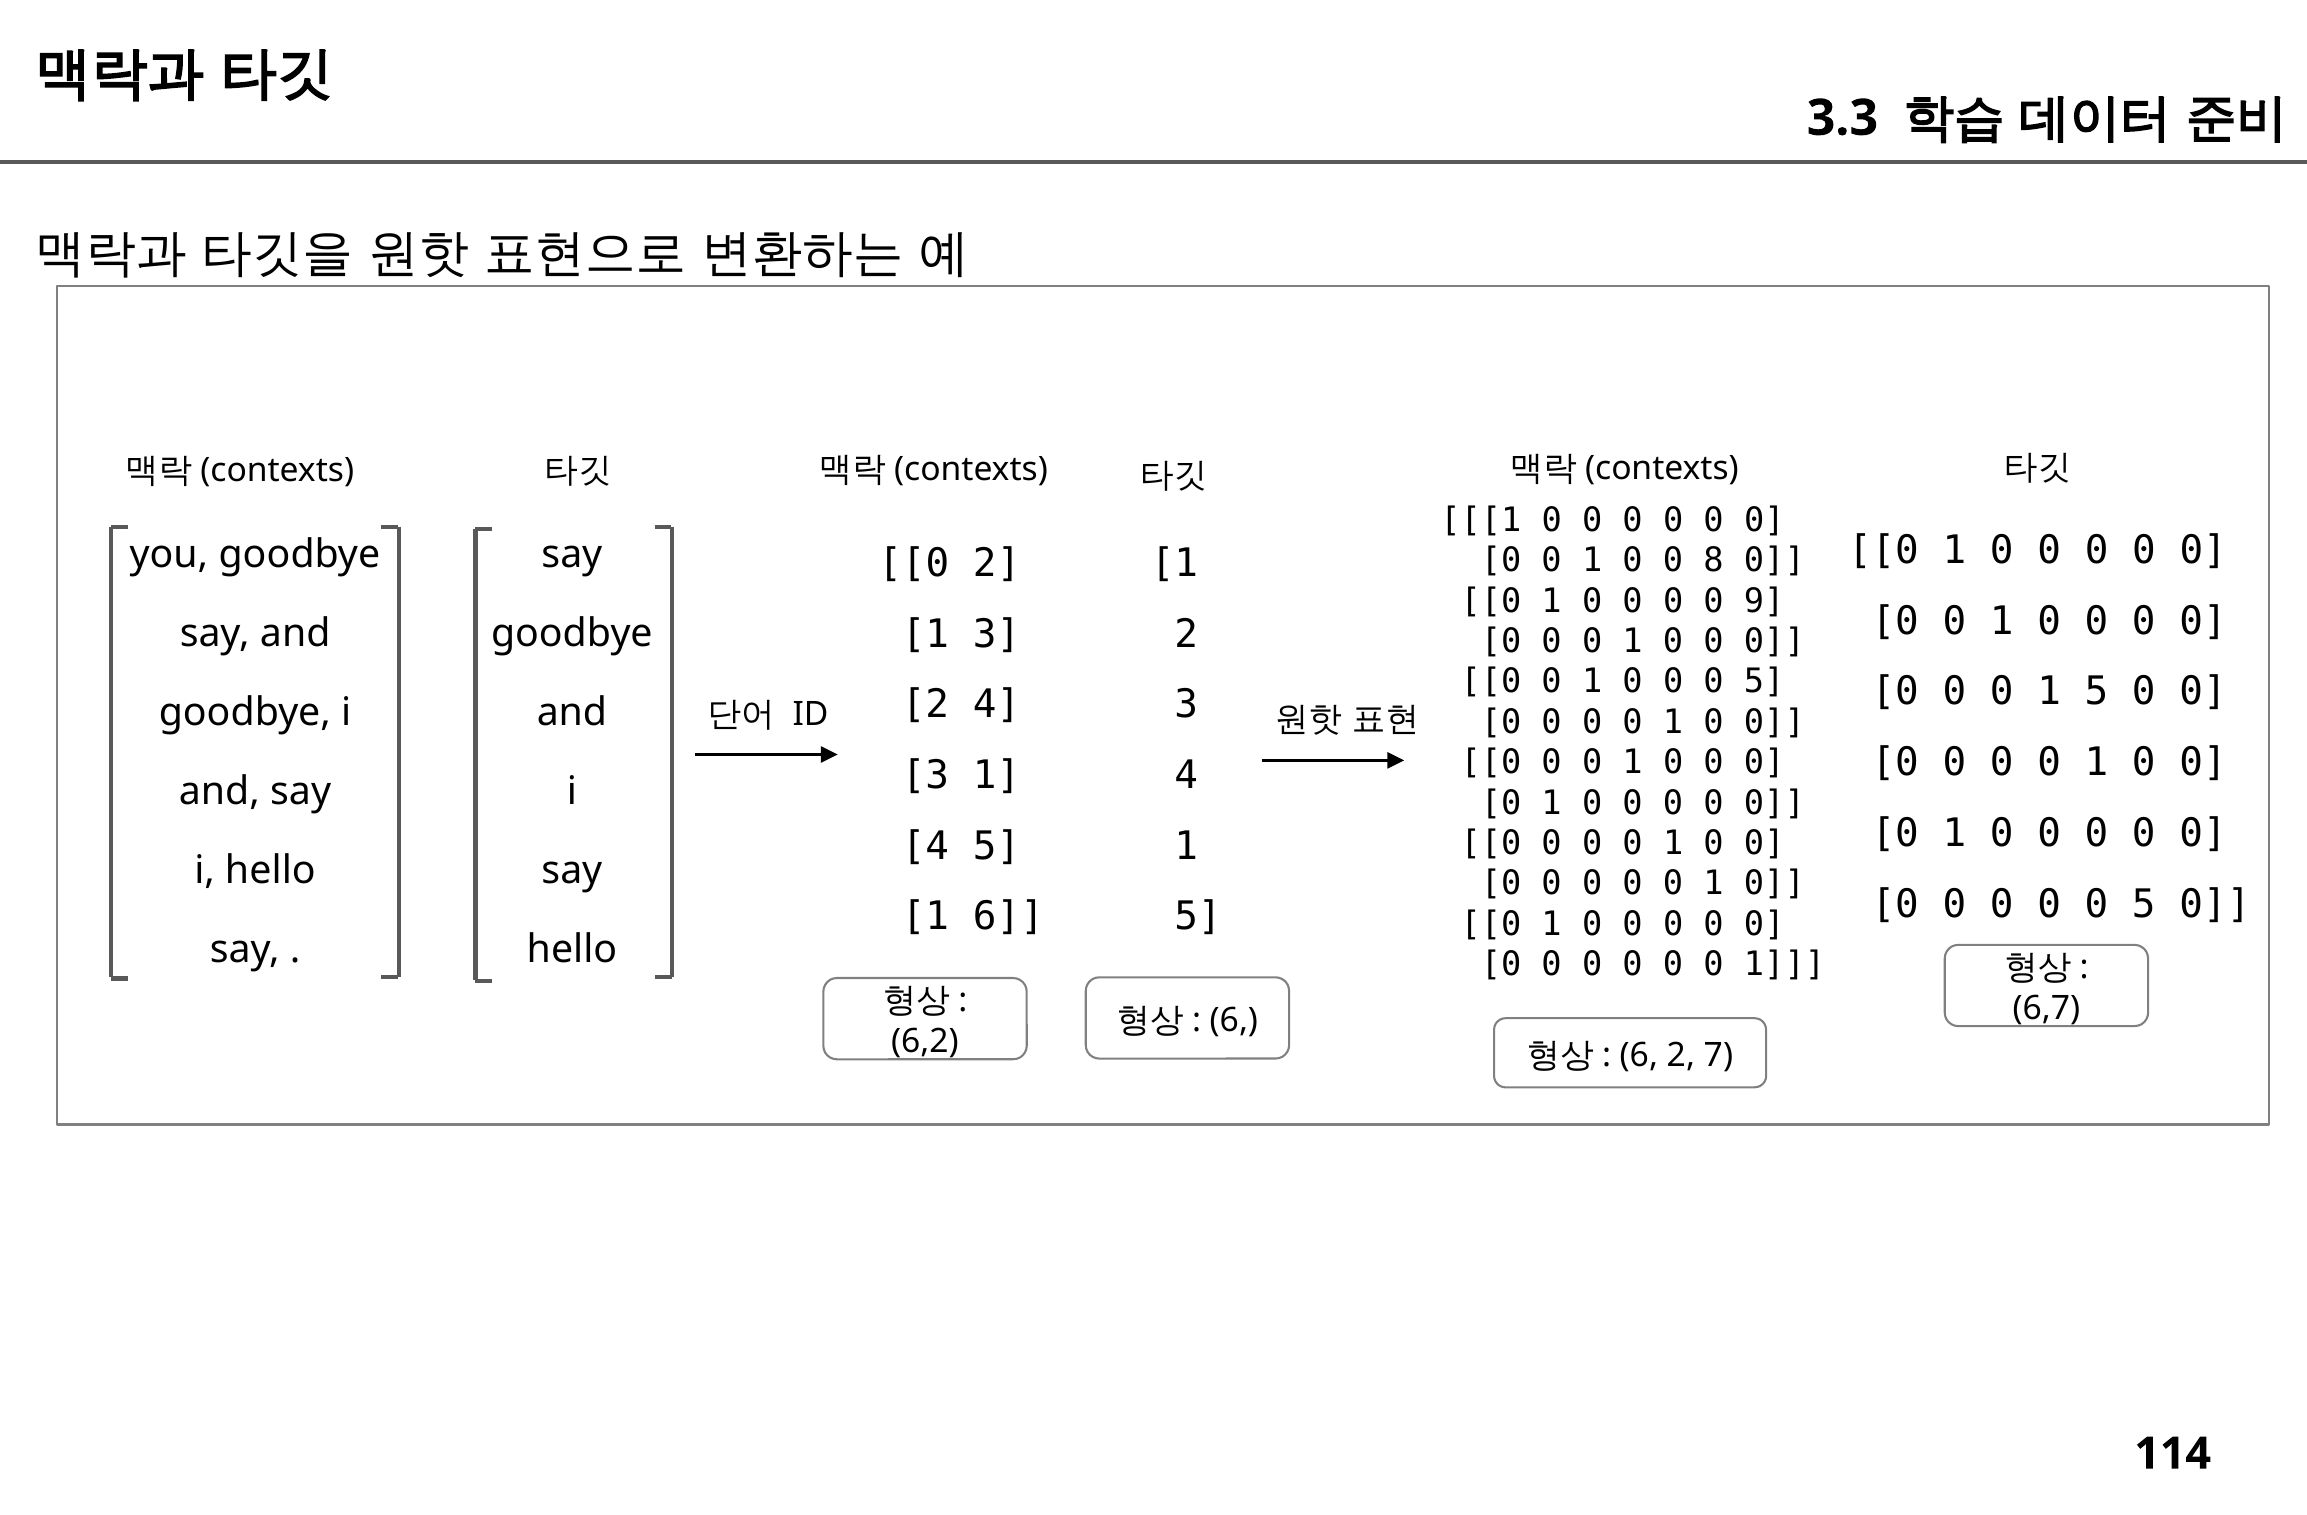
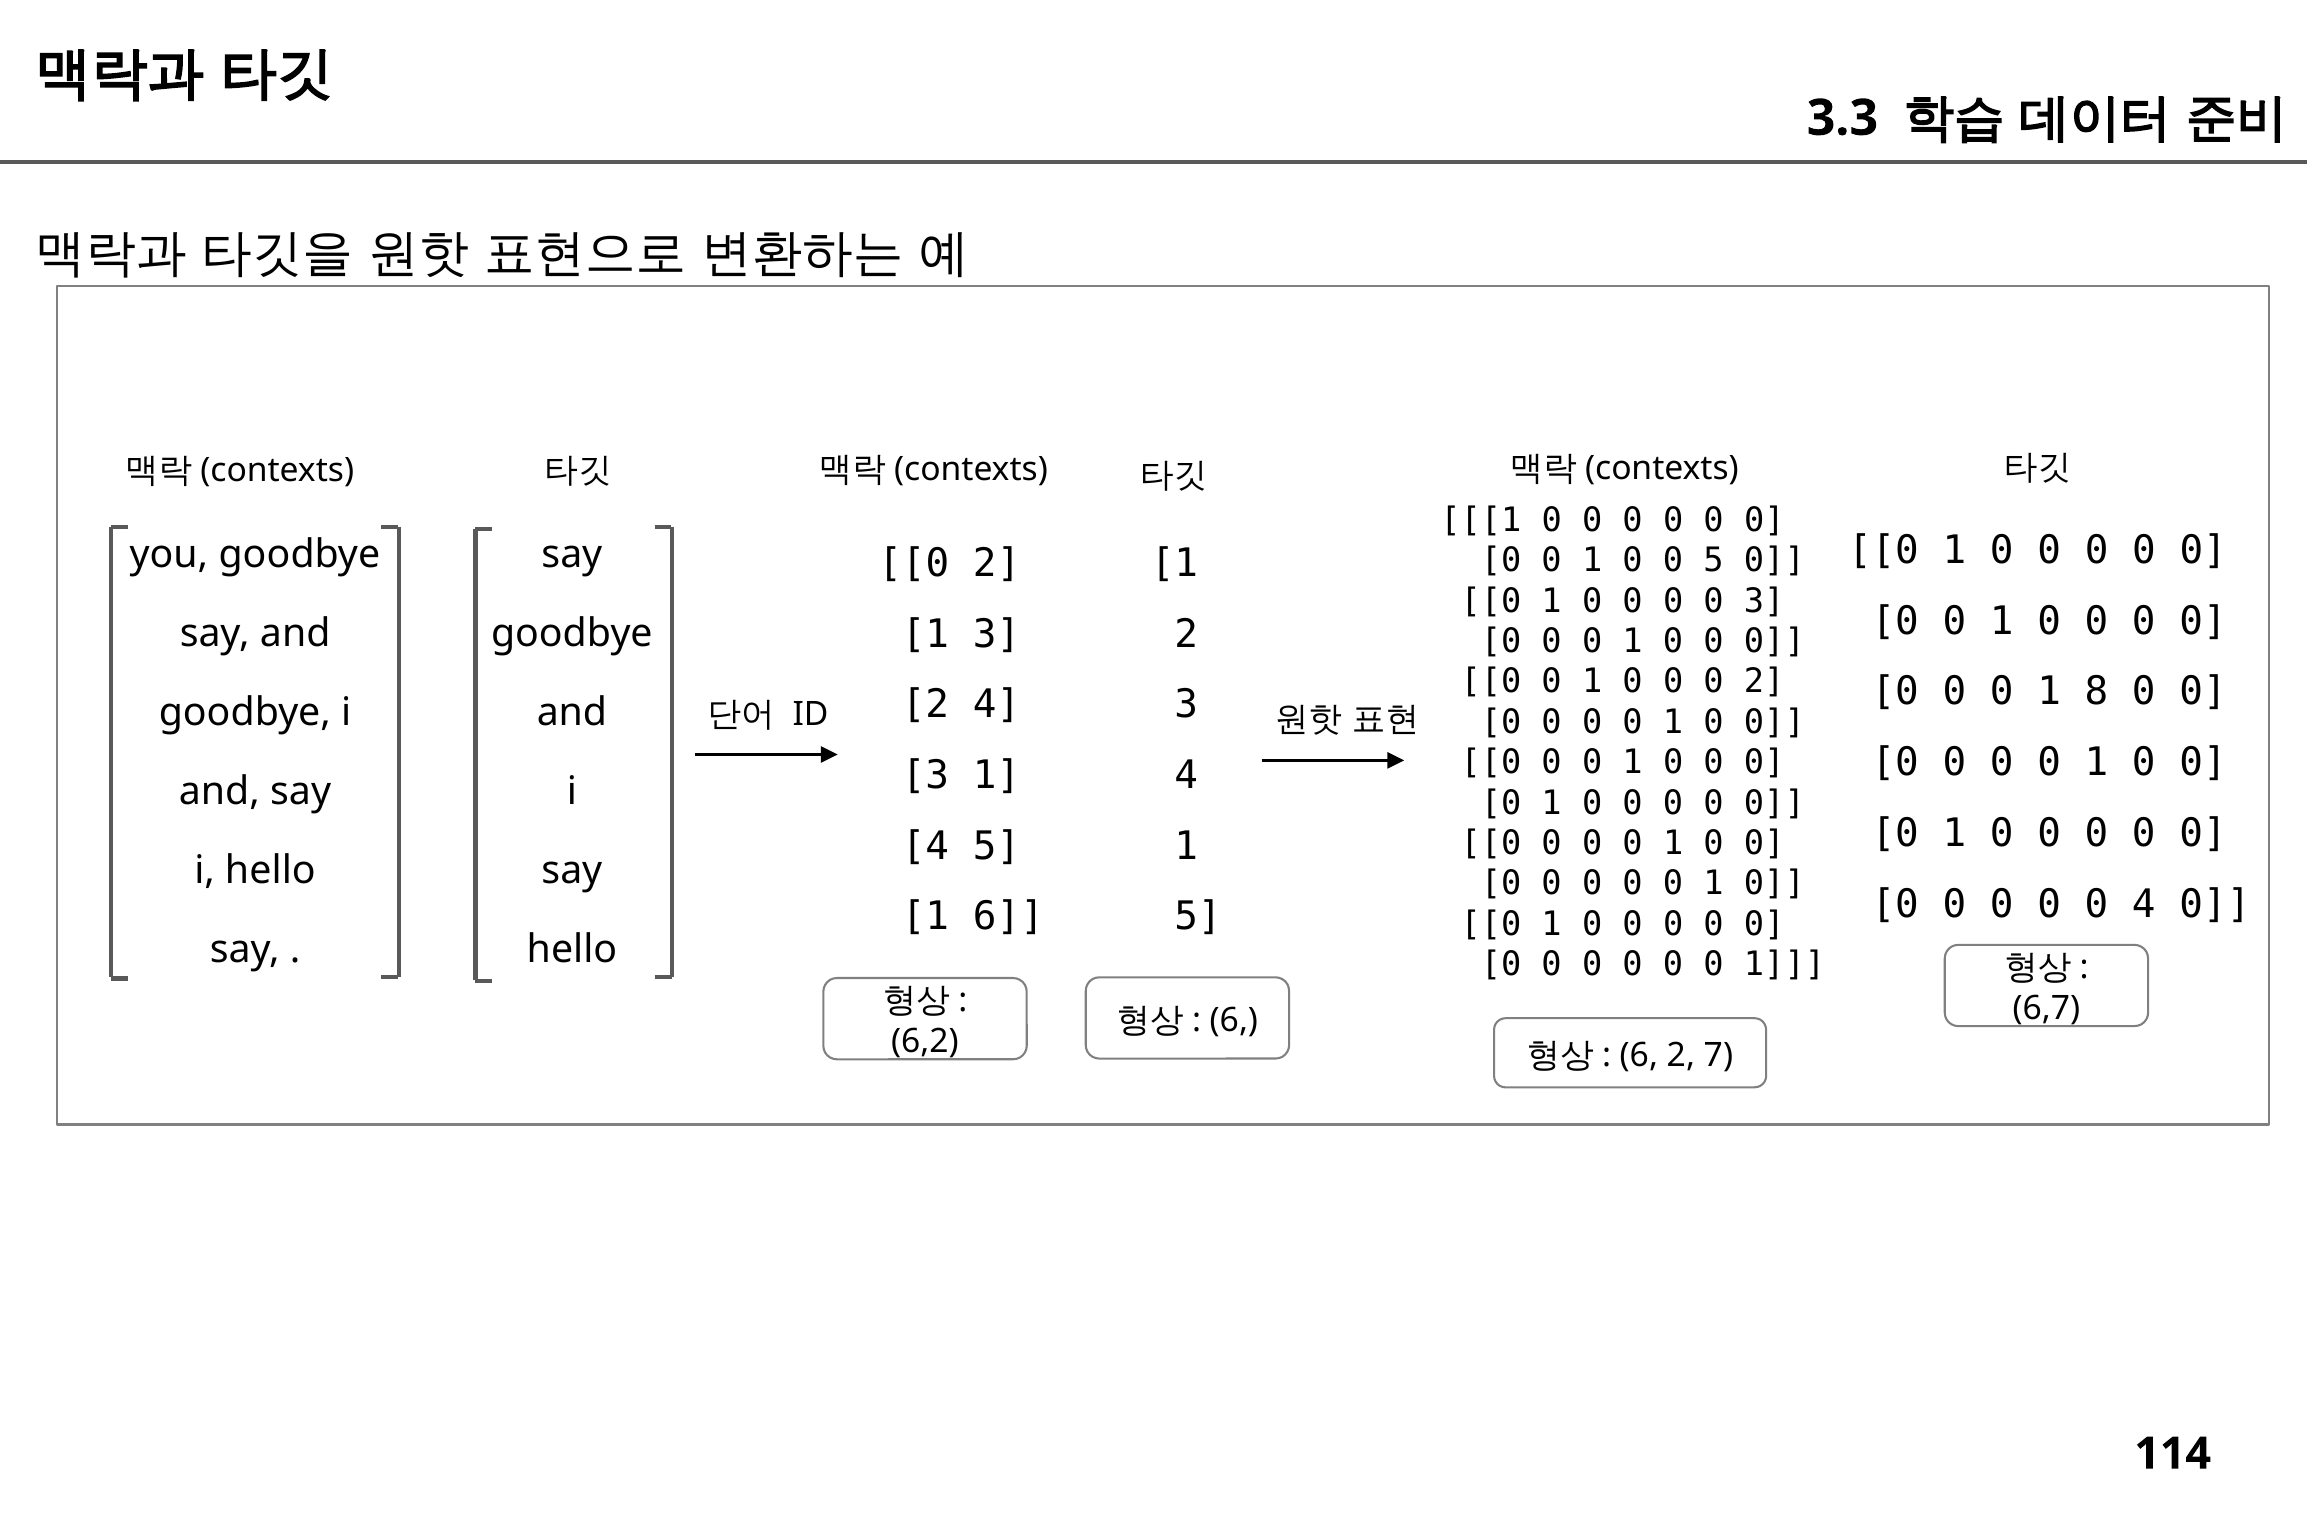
0 8: 8 -> 5 (1714, 561)
0 9: 9 -> 3 (1764, 601)
5: 5 -> 2 (1764, 682)
0 1 5: 5 -> 8 (2096, 692)
5: 5 -> 4 (2144, 904)
